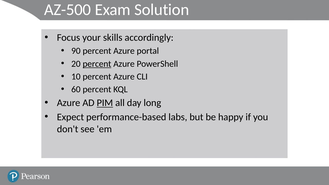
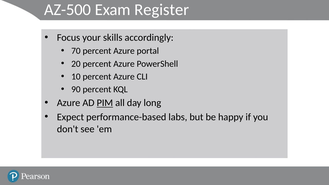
Solution: Solution -> Register (162, 10)
90: 90 -> 70 (76, 51)
percent underline: present -> none (97, 64)
60: 60 -> 90 (76, 89)
